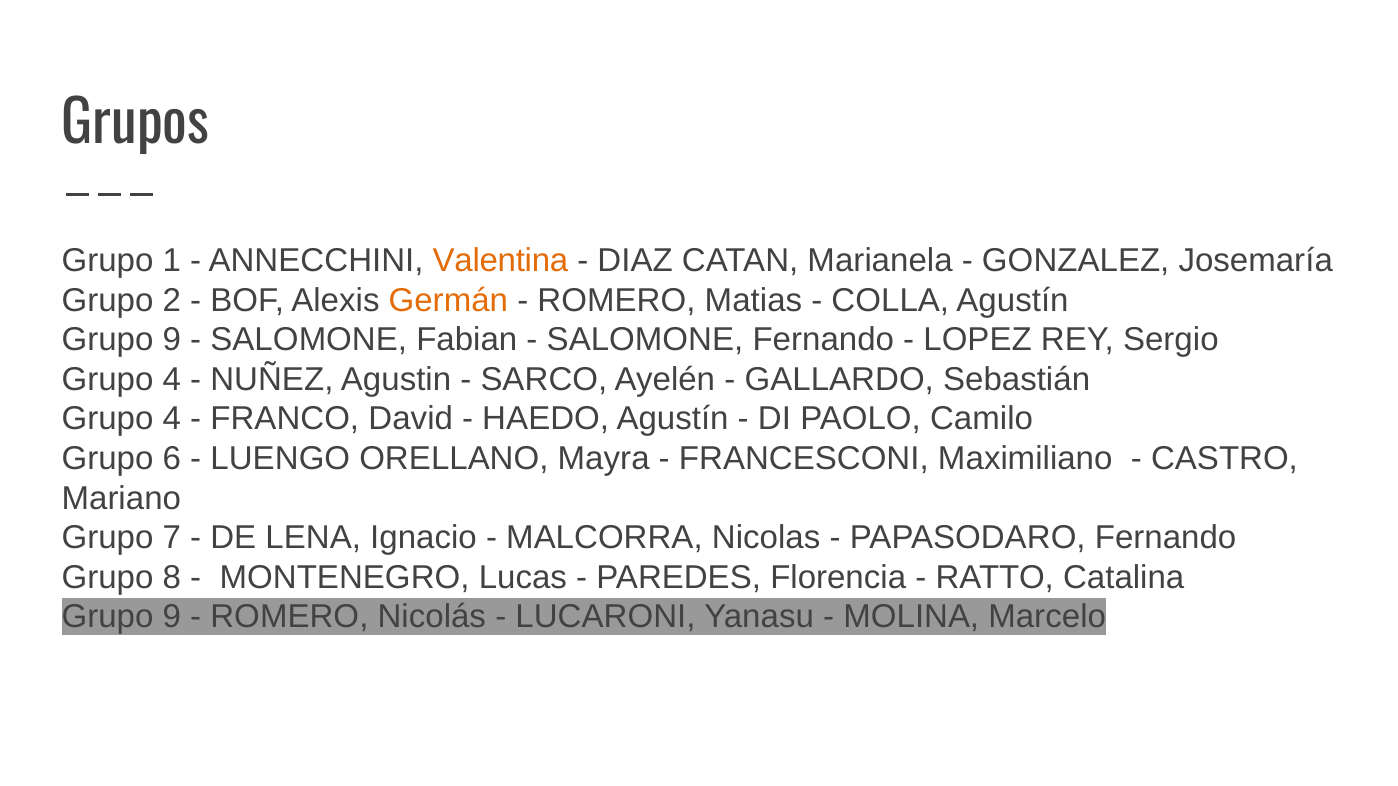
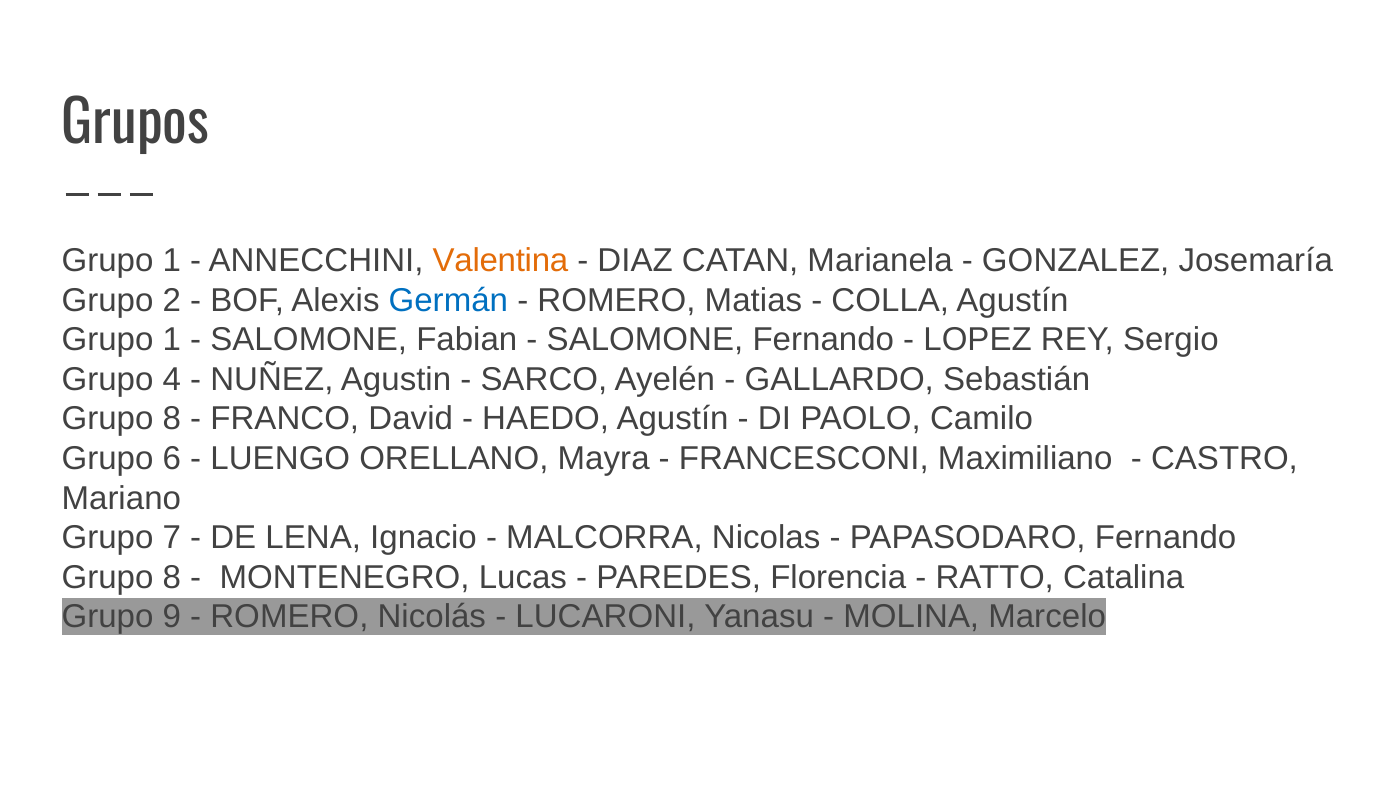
Germán colour: orange -> blue (448, 300)
9: 9 -> 1 (172, 340)
4: 4 -> 8 (172, 419)
